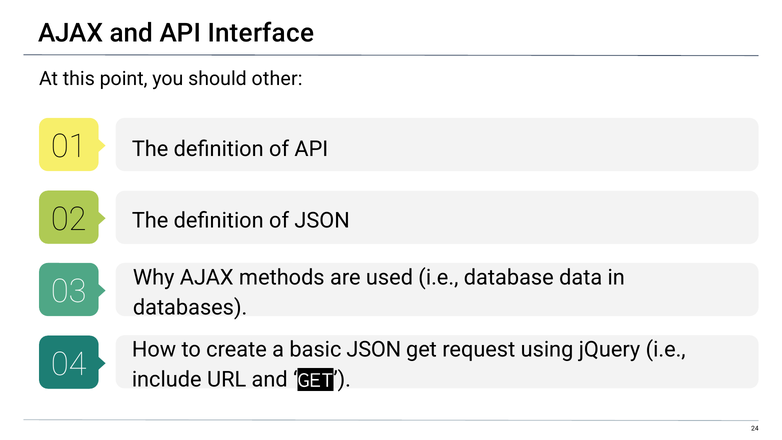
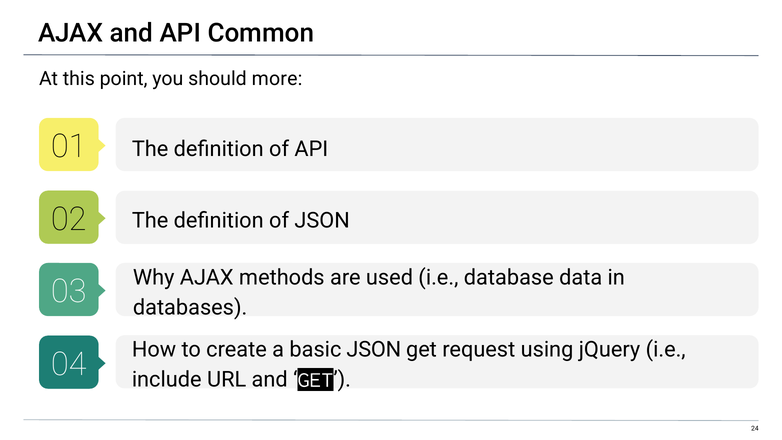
Interface: Interface -> Common (261, 33)
other: other -> more (277, 79)
